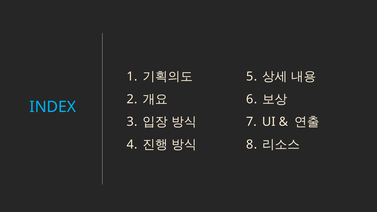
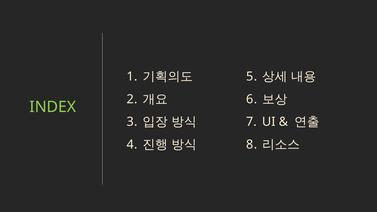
INDEX colour: light blue -> light green (53, 107)
